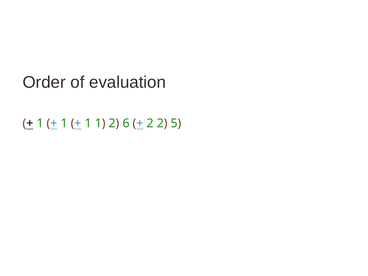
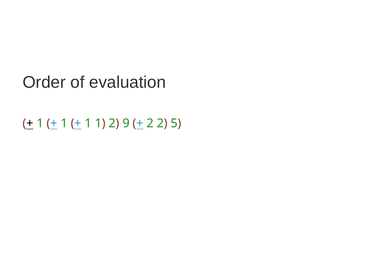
6: 6 -> 9 (126, 123)
